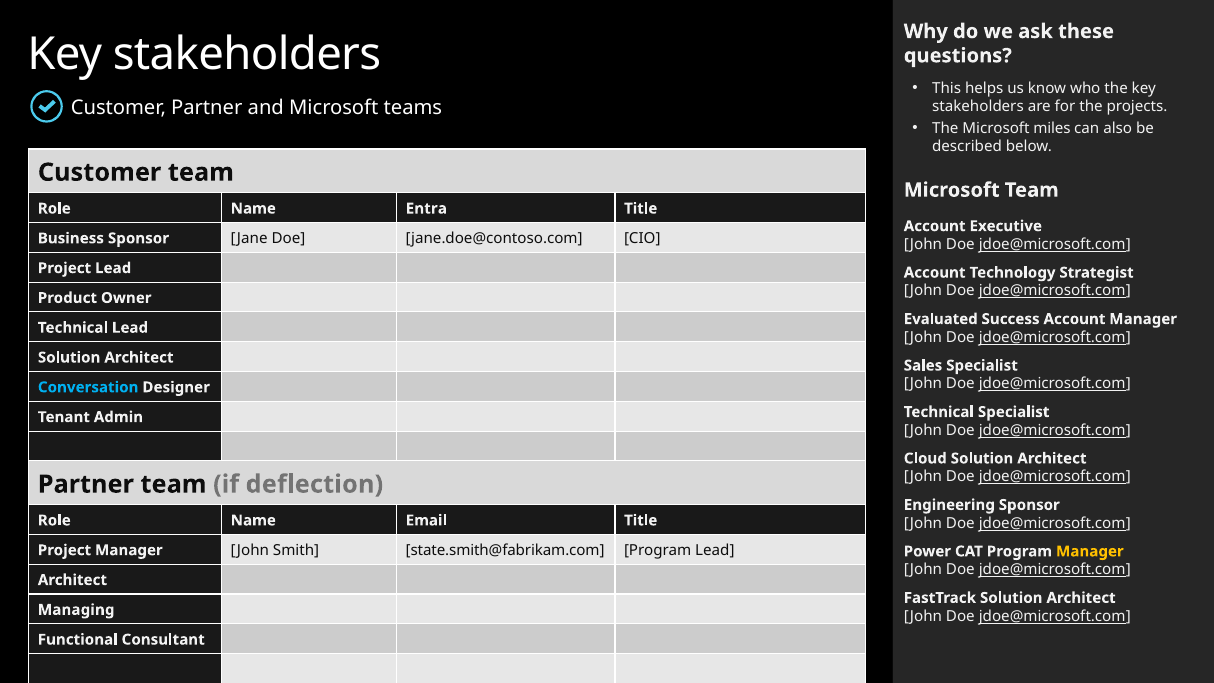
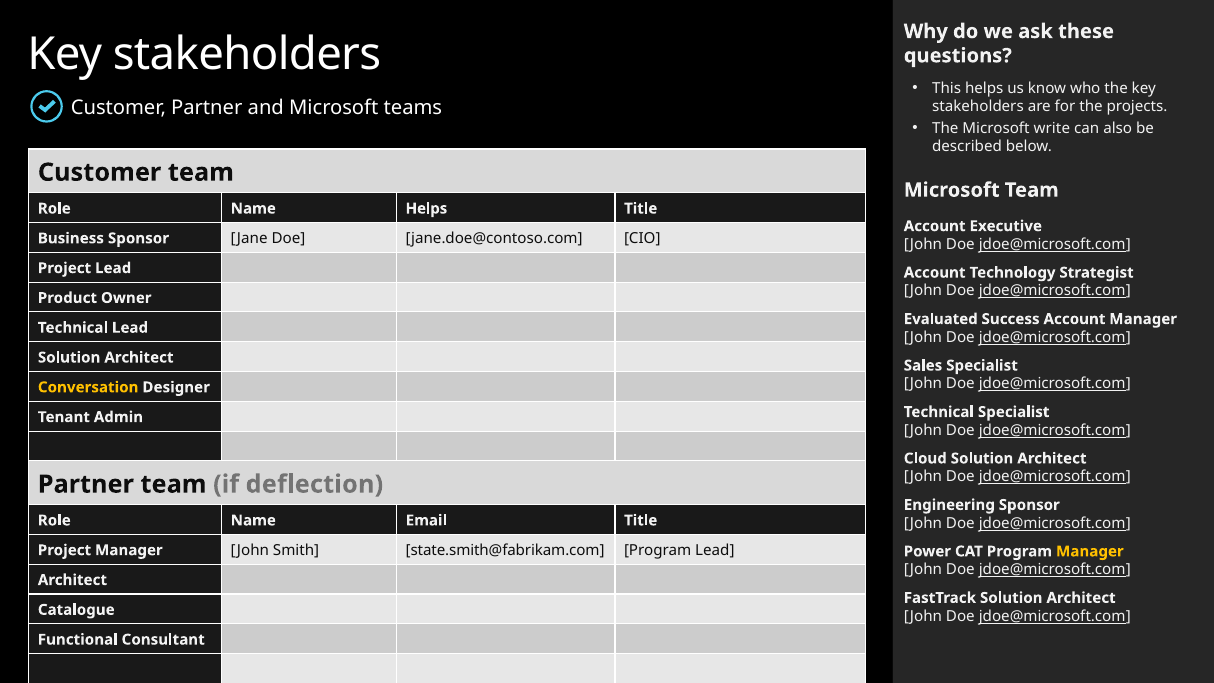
miles: miles -> write (1052, 128)
Name Entra: Entra -> Helps (426, 208)
Conversation colour: light blue -> yellow (88, 387)
Managing: Managing -> Catalogue (76, 610)
